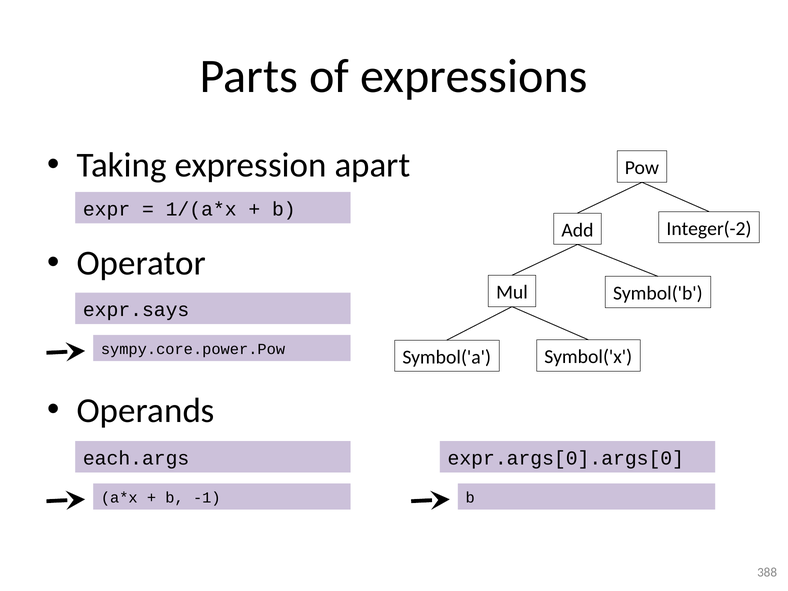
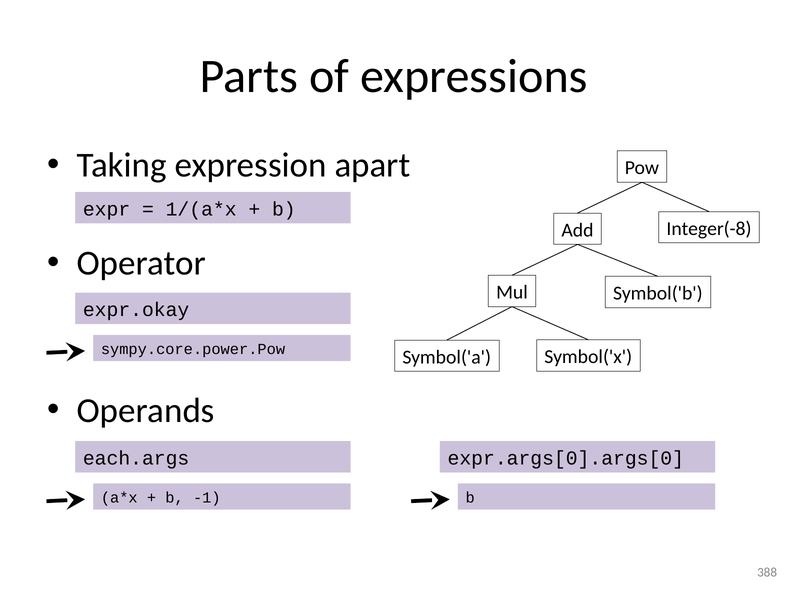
Integer(-2: Integer(-2 -> Integer(-8 (709, 229)
expr.says: expr.says -> expr.okay (136, 310)
